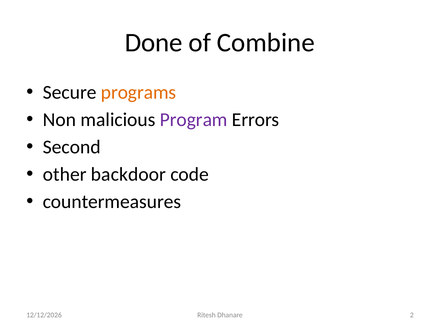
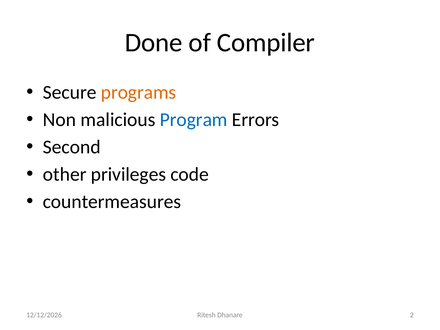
Combine: Combine -> Compiler (266, 43)
Program colour: purple -> blue (194, 120)
backdoor: backdoor -> privileges (128, 174)
